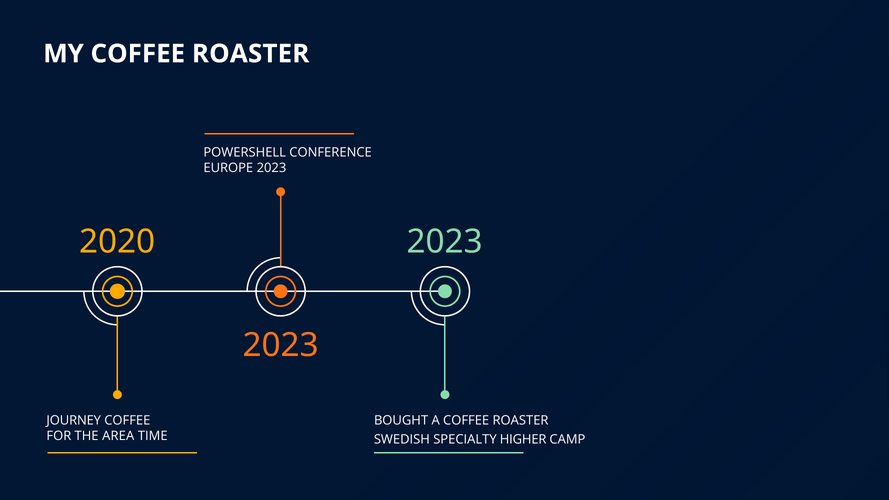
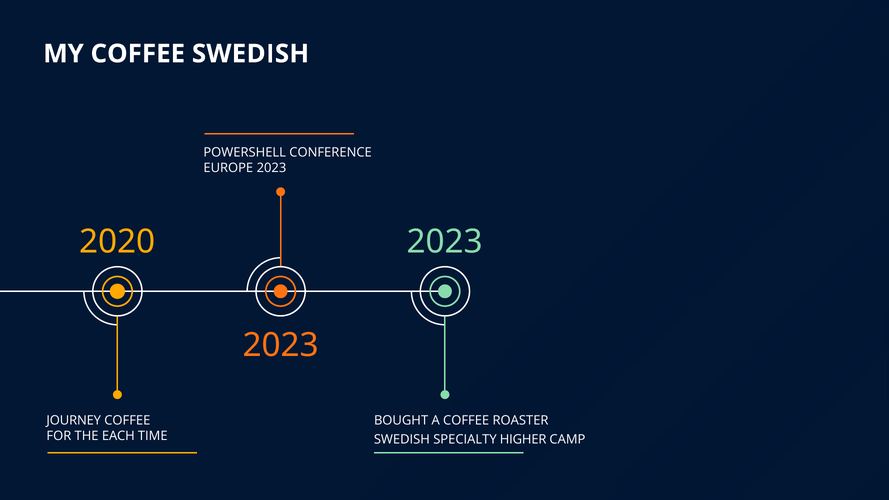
MY COFFEE ROASTER: ROASTER -> SWEDISH (251, 54)
AREA: AREA -> EACH (118, 436)
